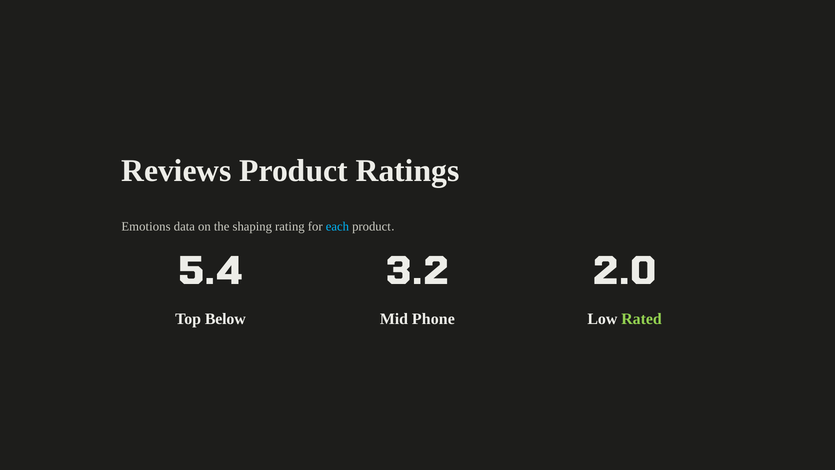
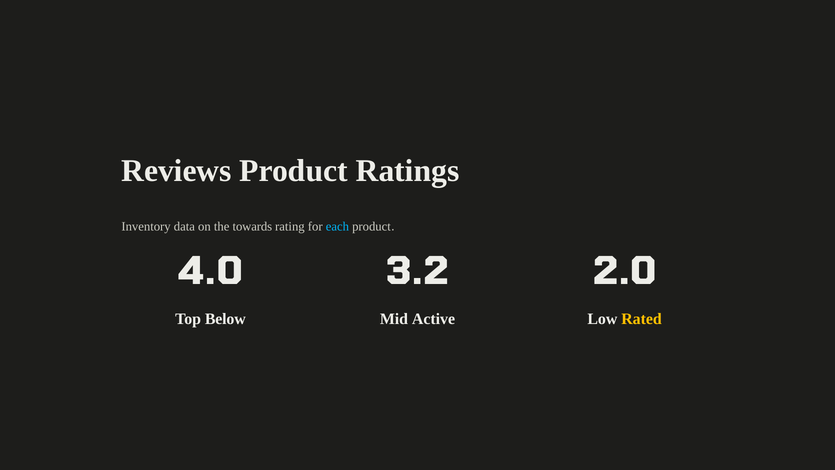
Emotions: Emotions -> Inventory (146, 226)
shaping: shaping -> towards (252, 226)
5.4: 5.4 -> 4.0 (210, 271)
Phone: Phone -> Active (434, 319)
Rated colour: light green -> yellow (642, 319)
